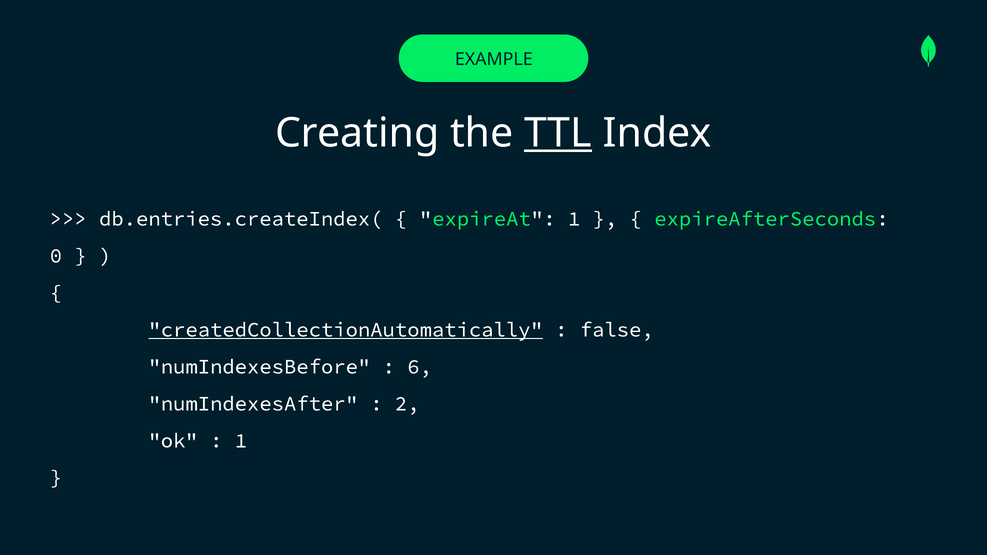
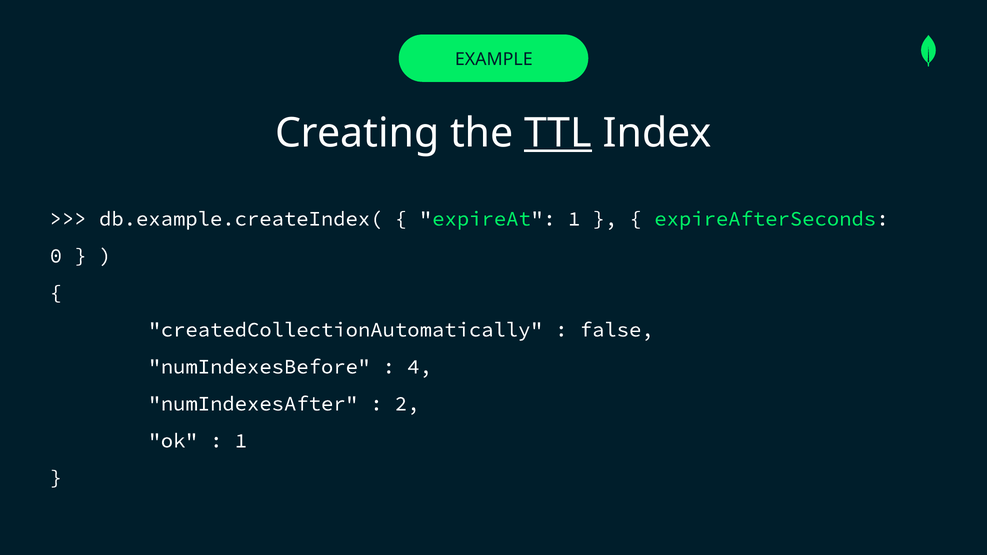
db.entries.createIndex(: db.entries.createIndex( -> db.example.createIndex( (241, 219)
createdCollectionAutomatically underline: present -> none (346, 330)
6: 6 -> 4 (420, 367)
